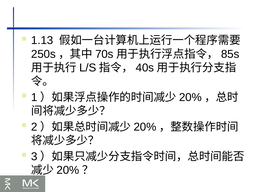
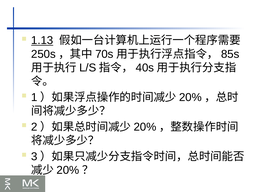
1.13 underline: none -> present (42, 40)
